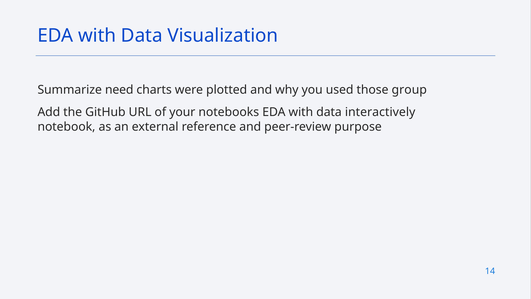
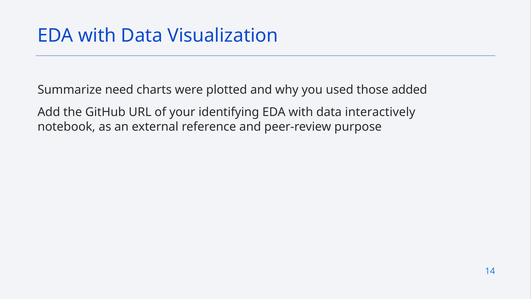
group: group -> added (409, 90)
notebooks: notebooks -> identifying (229, 112)
